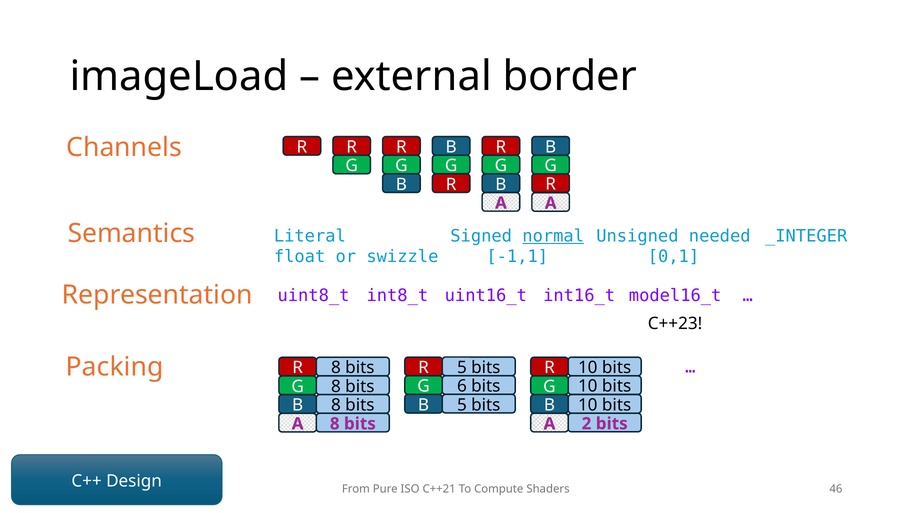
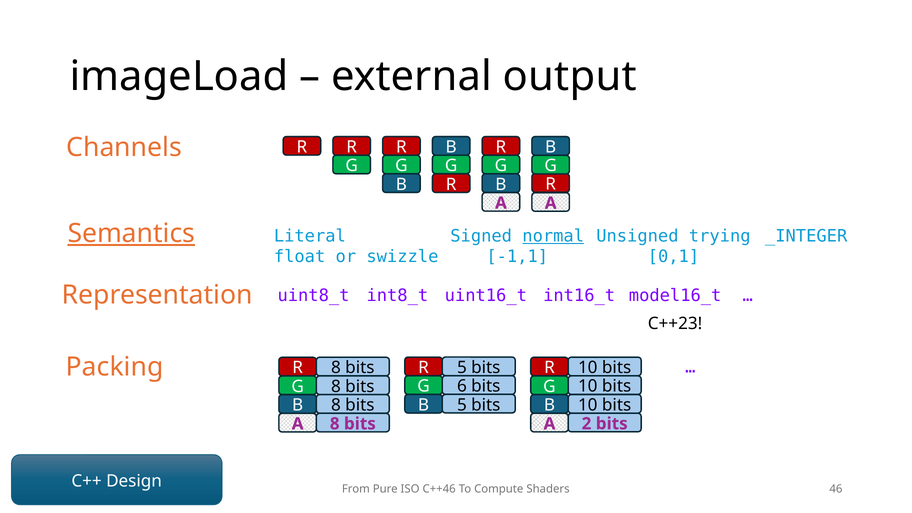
border: border -> output (570, 77)
Semantics underline: none -> present (131, 234)
needed: needed -> trying (720, 236)
C++21: C++21 -> C++46 (439, 489)
